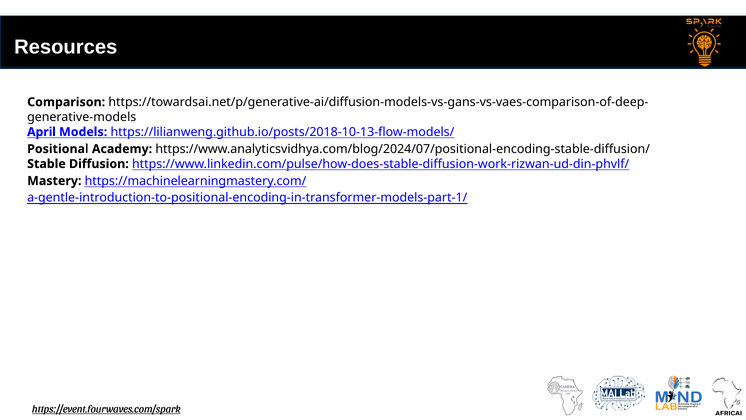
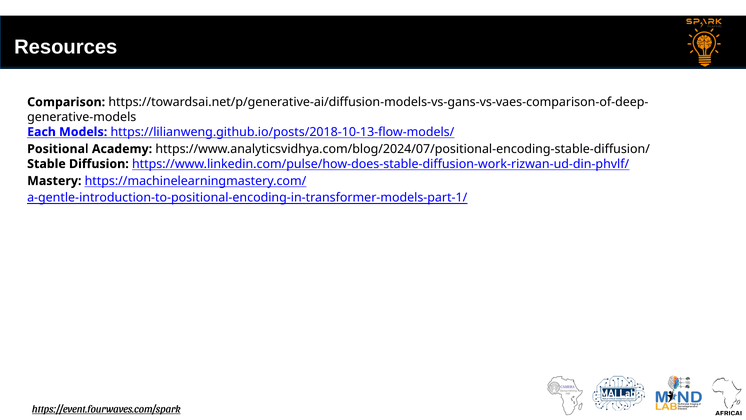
April: April -> Each (42, 132)
